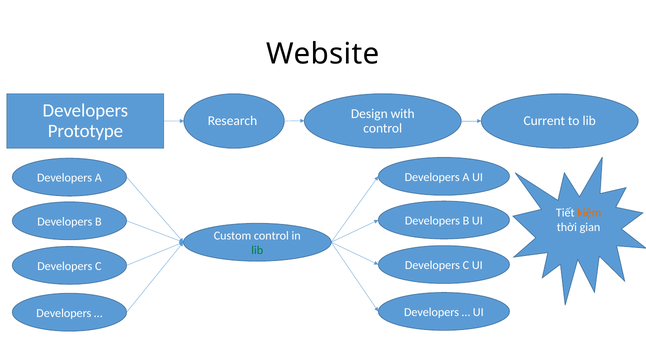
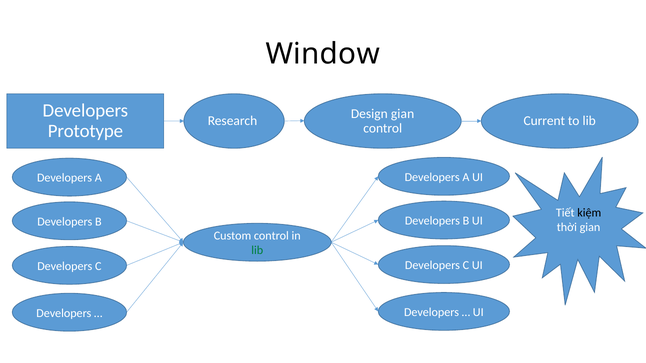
Website: Website -> Window (323, 54)
Design with: with -> gian (403, 114)
kiệm colour: orange -> black (589, 213)
